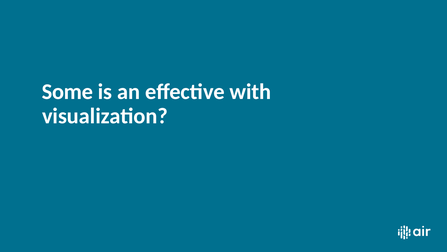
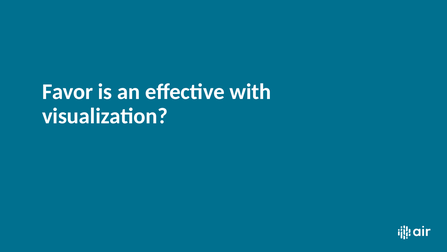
Some: Some -> Favor (68, 92)
